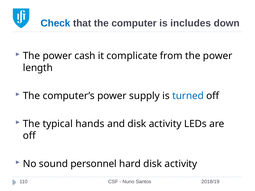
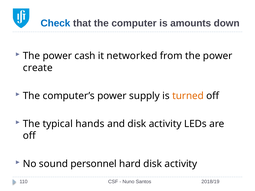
includes: includes -> amounts (191, 23)
complicate: complicate -> networked (132, 56)
length: length -> create (38, 68)
turned colour: blue -> orange (188, 96)
